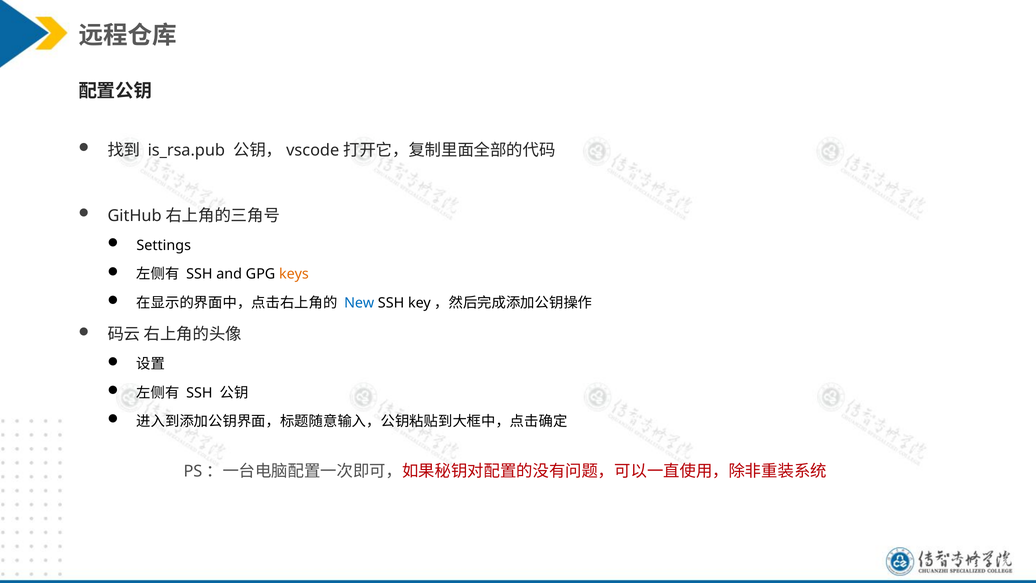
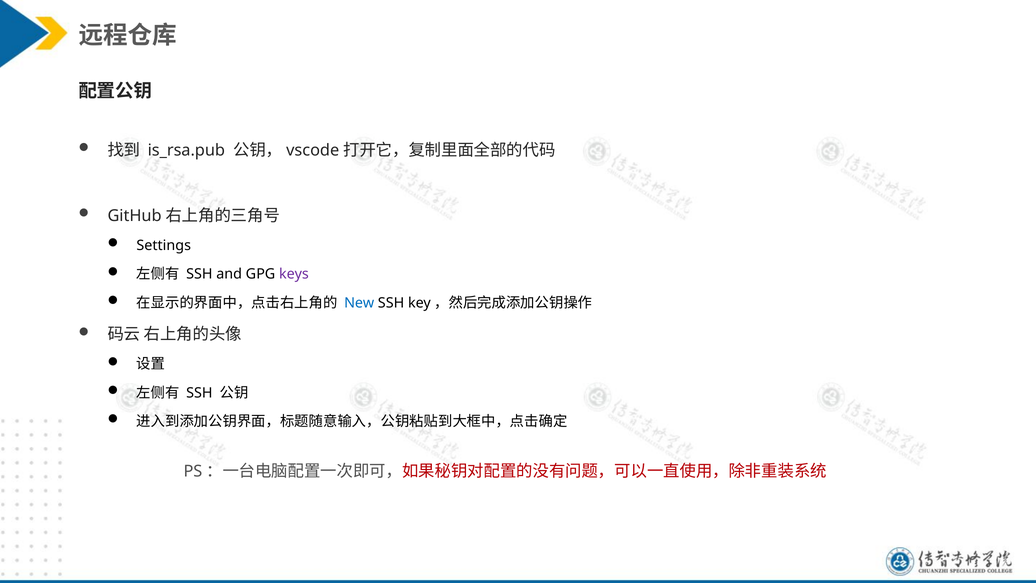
keys colour: orange -> purple (294, 274)
